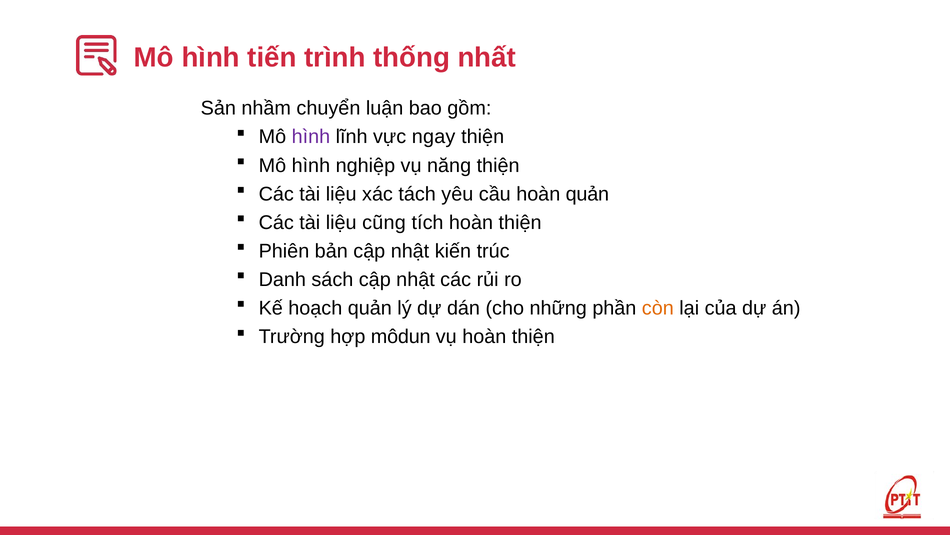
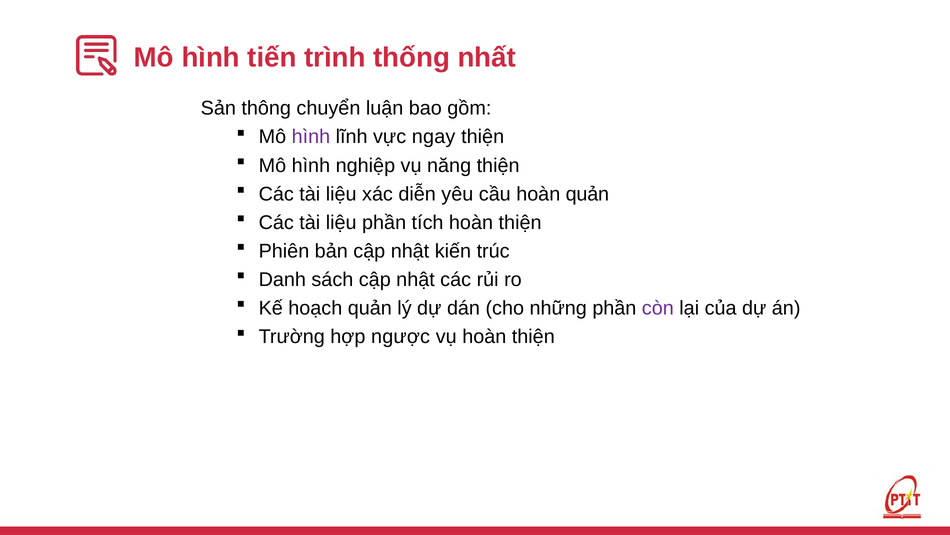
nhầm: nhầm -> thông (266, 108)
tách: tách -> diễn (417, 194)
liệu cũng: cũng -> phần (384, 222)
còn colour: orange -> purple (658, 308)
môdun: môdun -> ngược (401, 336)
